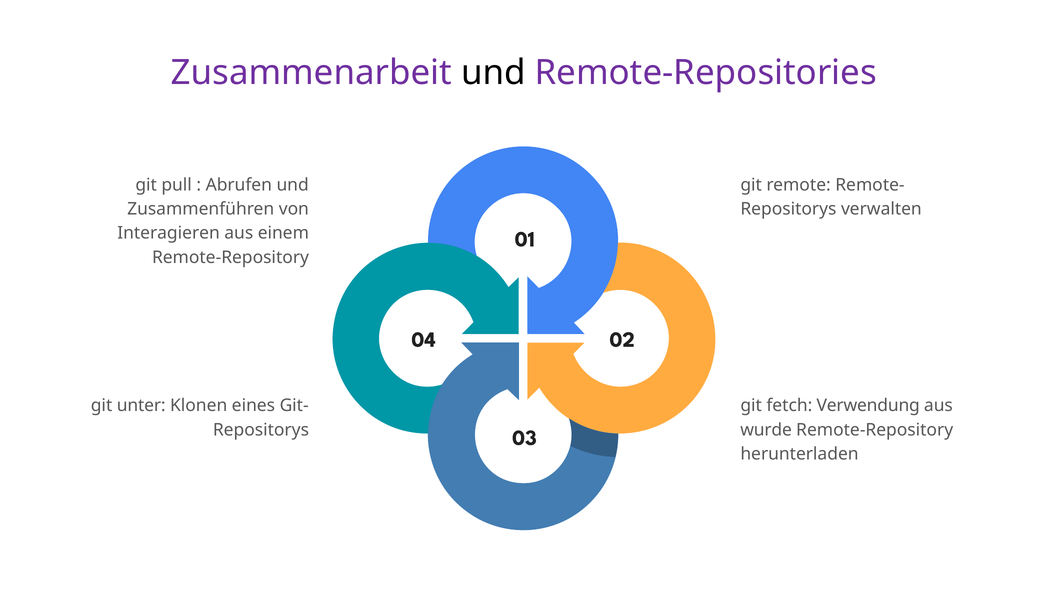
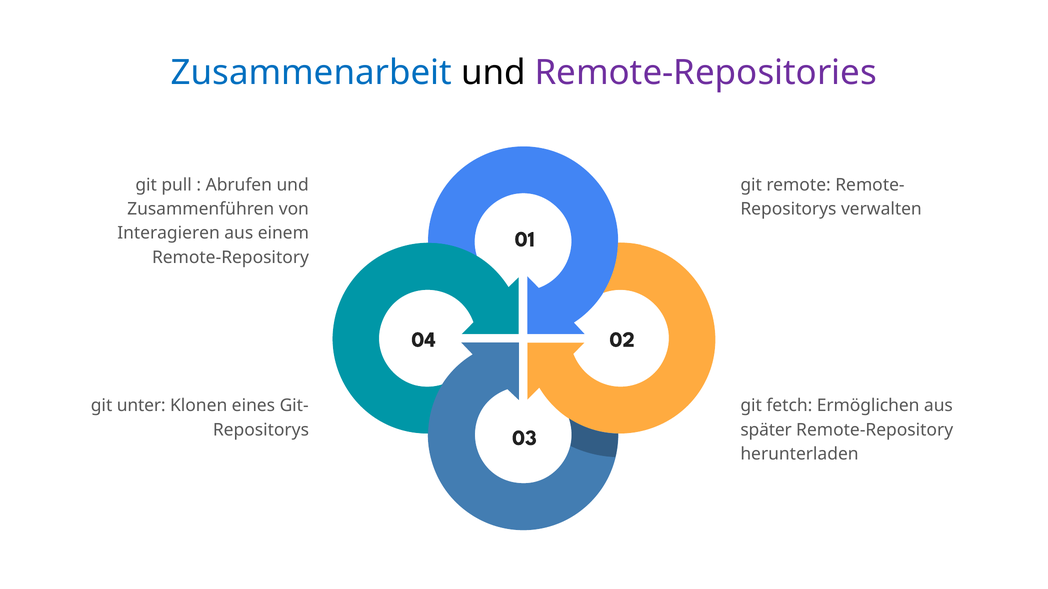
Zusammenarbeit colour: purple -> blue (311, 73)
Verwendung: Verwendung -> Ermöglichen (868, 406)
wurde: wurde -> später (766, 430)
